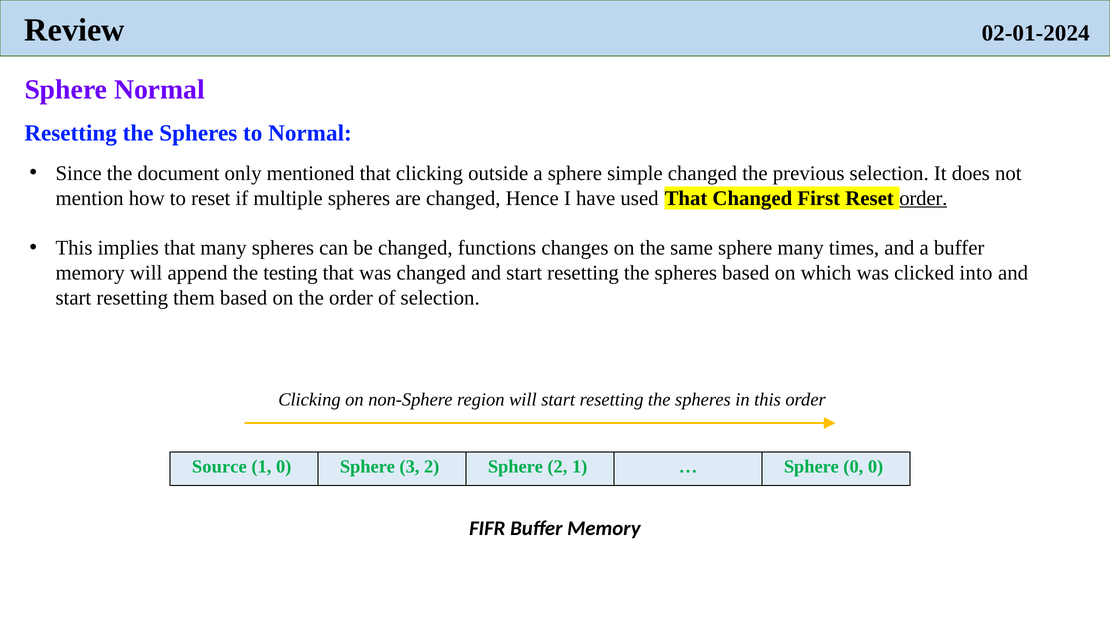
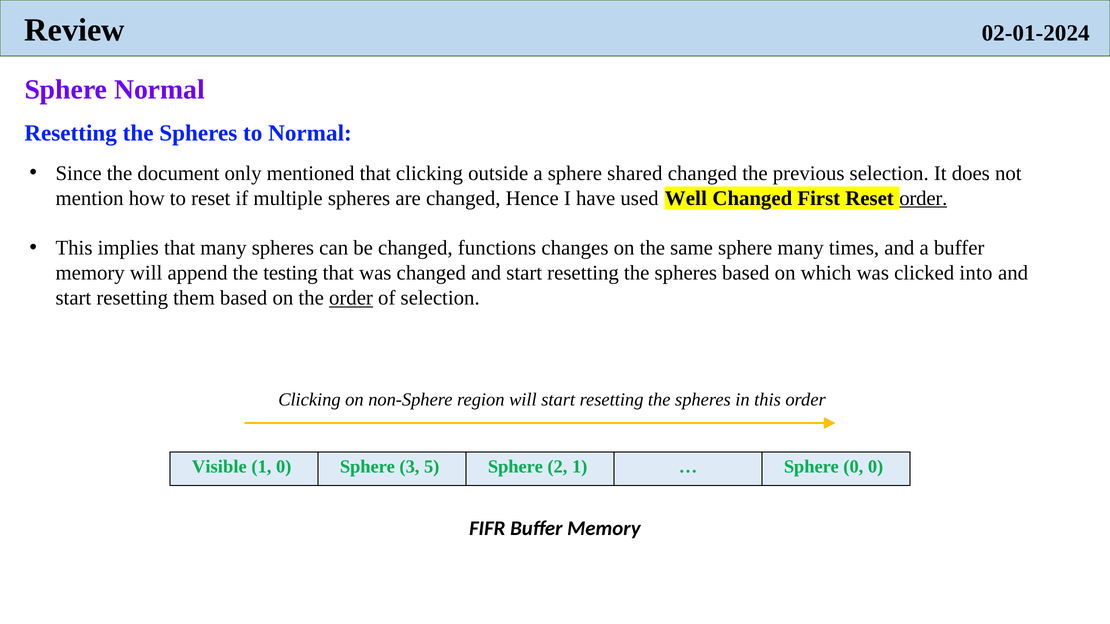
simple: simple -> shared (635, 173)
used That: That -> Well (686, 198)
order underline: none -> present (351, 298)
Source: Source -> Visible (219, 467)
3 2: 2 -> 5 (432, 467)
